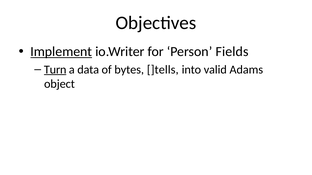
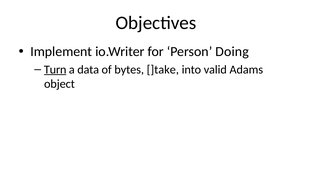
Implement underline: present -> none (61, 52)
Fields: Fields -> Doing (232, 52)
]tells: ]tells -> ]take (163, 70)
